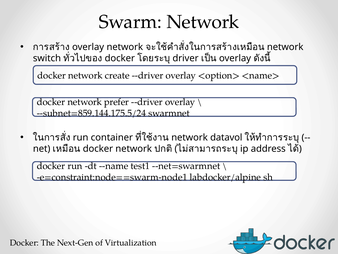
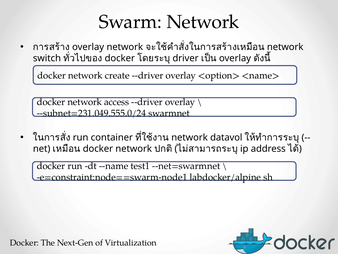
prefer: prefer -> access (117, 102)
--subnet=859.144.175.5/24: --subnet=859.144.175.5/24 -> --subnet=231.049.555.0/24 (91, 113)
